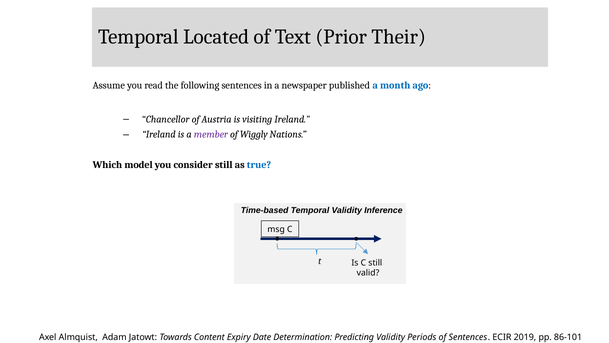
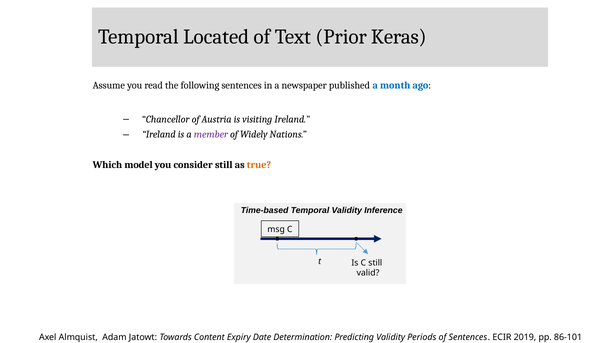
Their: Their -> Keras (399, 37)
Wiggly: Wiggly -> Widely (254, 134)
true colour: blue -> orange (259, 165)
